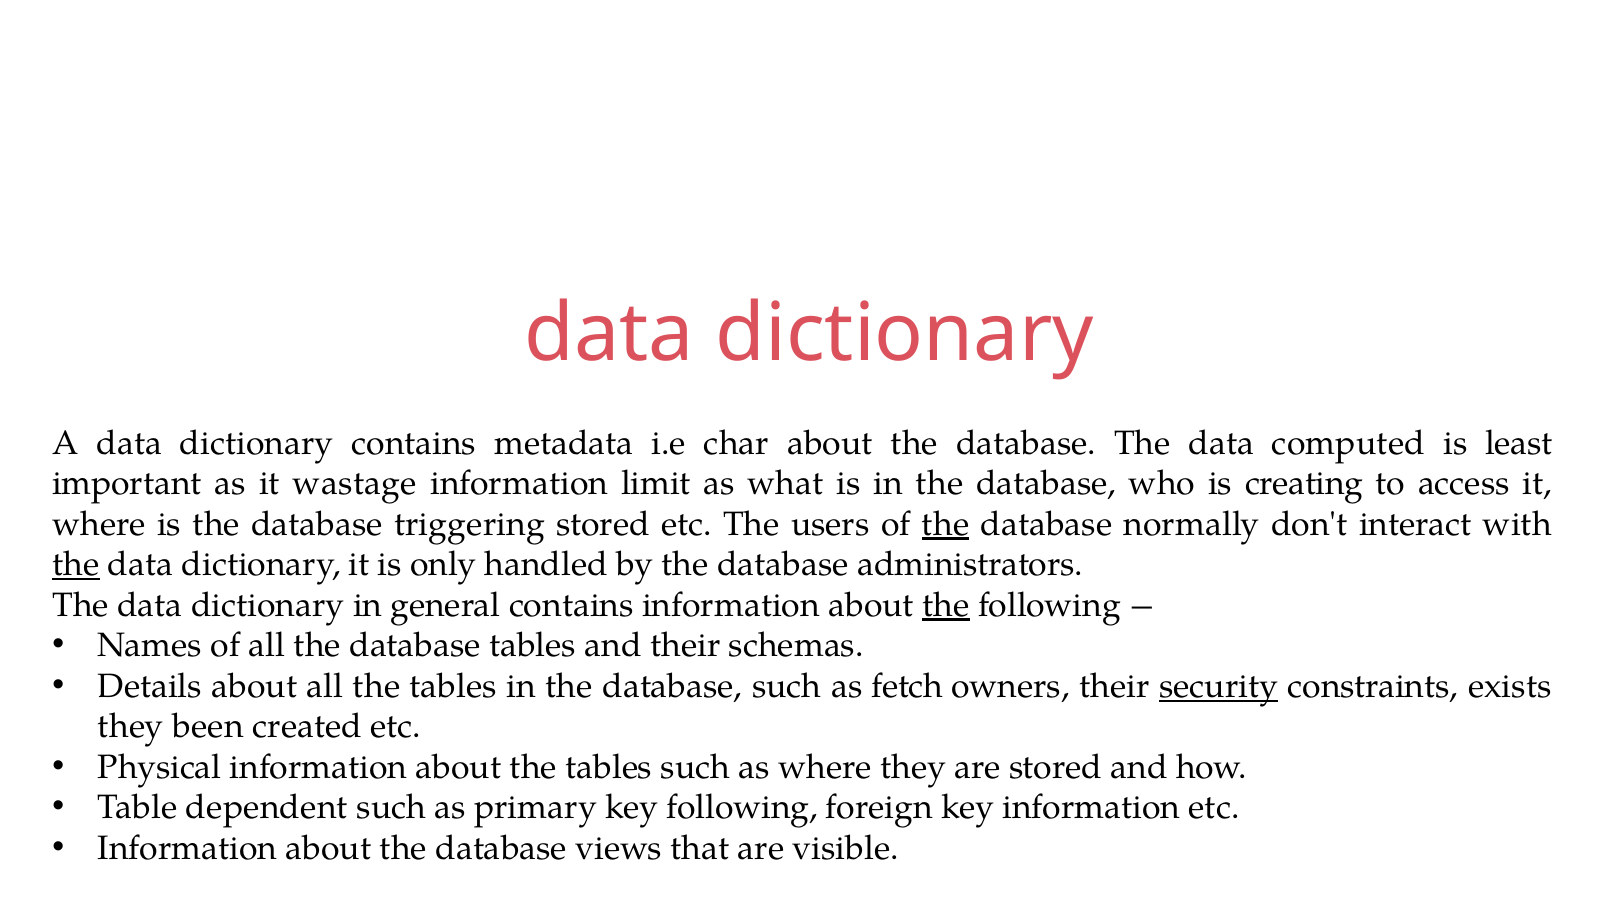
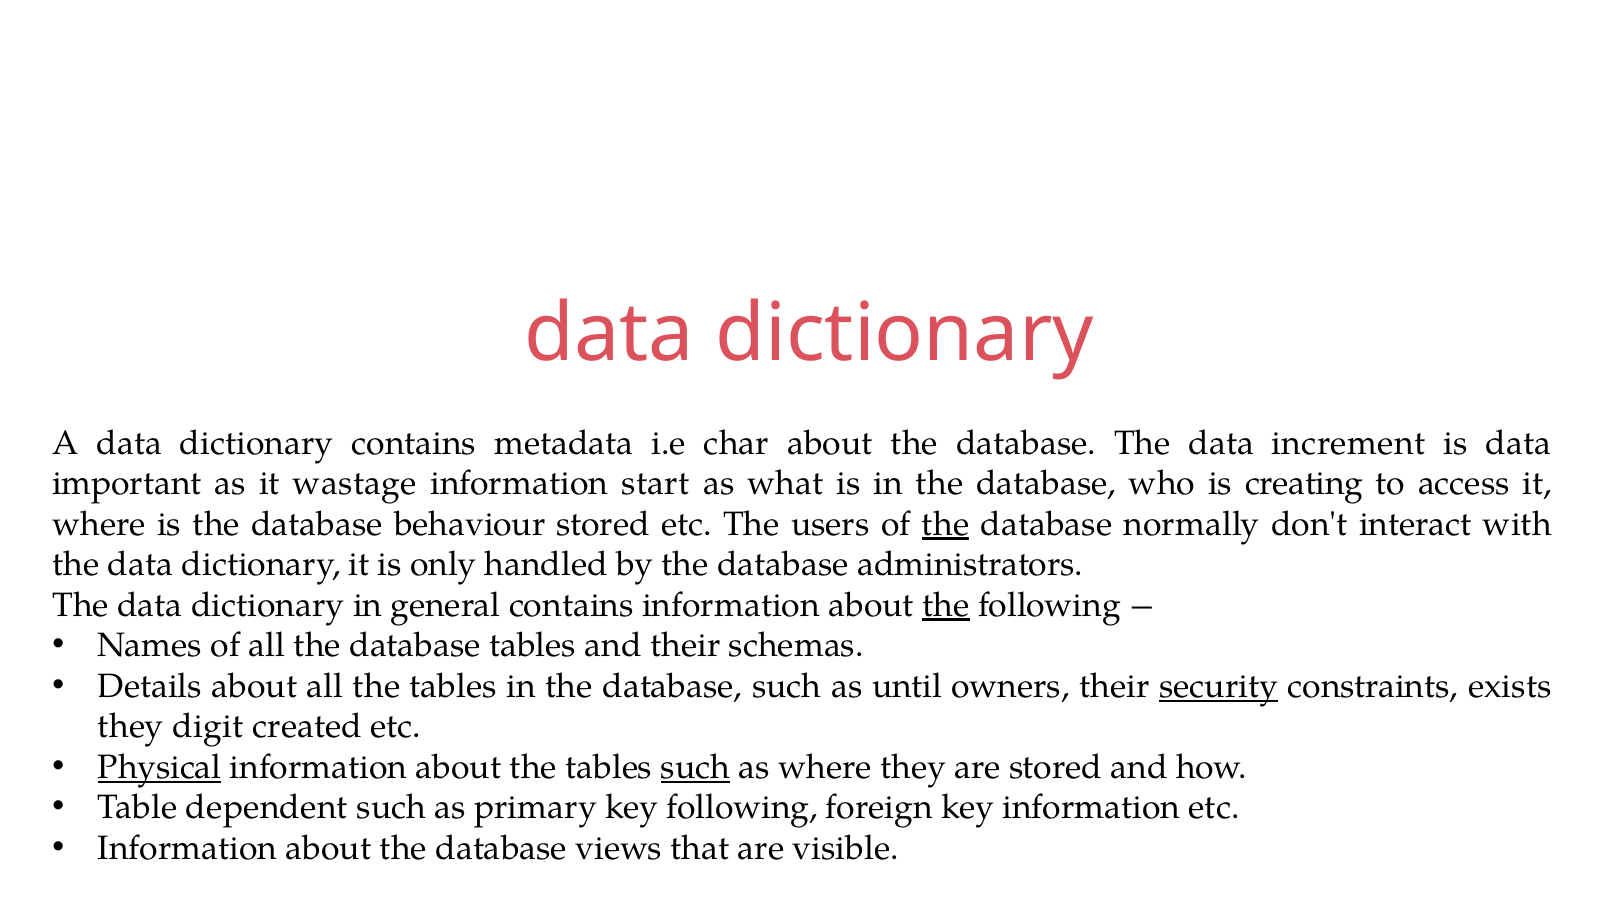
computed: computed -> increment (1349, 443)
is least: least -> data (1518, 443)
limit: limit -> start (656, 483)
triggering: triggering -> behaviour (470, 524)
the underline: present -> none (76, 564)
fetch: fetch -> until (907, 686)
been: been -> digit (208, 726)
Physical underline: none -> present (160, 767)
such underline: none -> present (696, 767)
